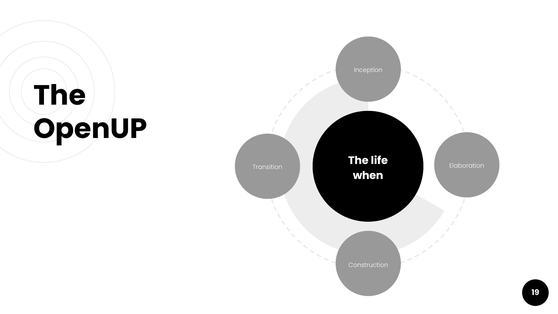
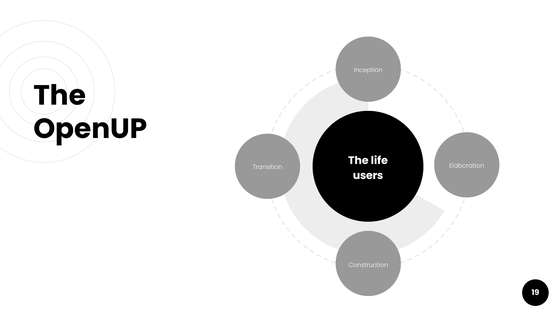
when: when -> users (368, 175)
